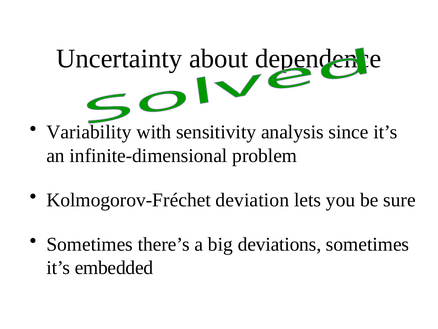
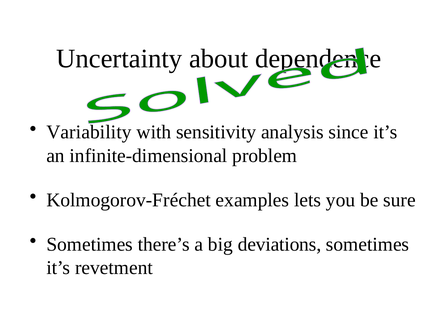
deviation: deviation -> examples (252, 200)
embedded: embedded -> revetment (114, 267)
